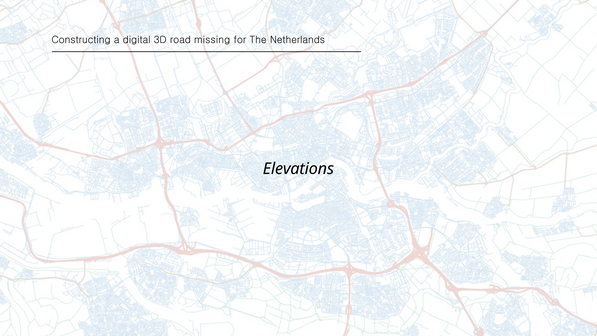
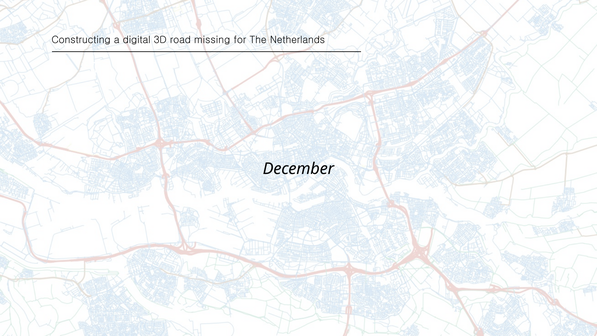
Elevations: Elevations -> December (299, 169)
